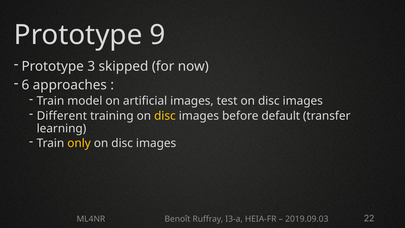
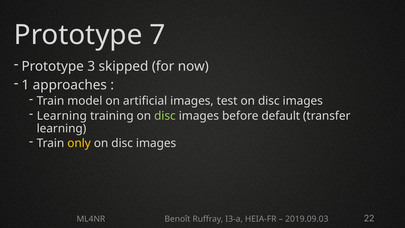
9: 9 -> 7 (158, 35)
6: 6 -> 1 (25, 85)
Different: Different -> Learning (62, 116)
disc colour: yellow -> light green (165, 116)
